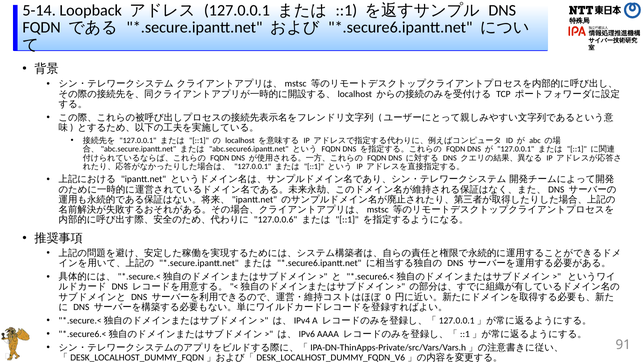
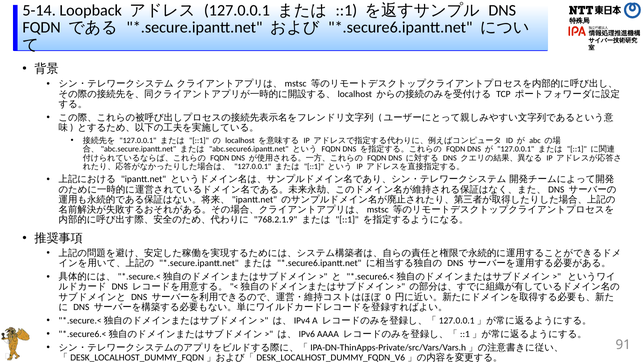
127.0.0.6: 127.0.0.6 -> 768.2.1.9 (276, 220)
